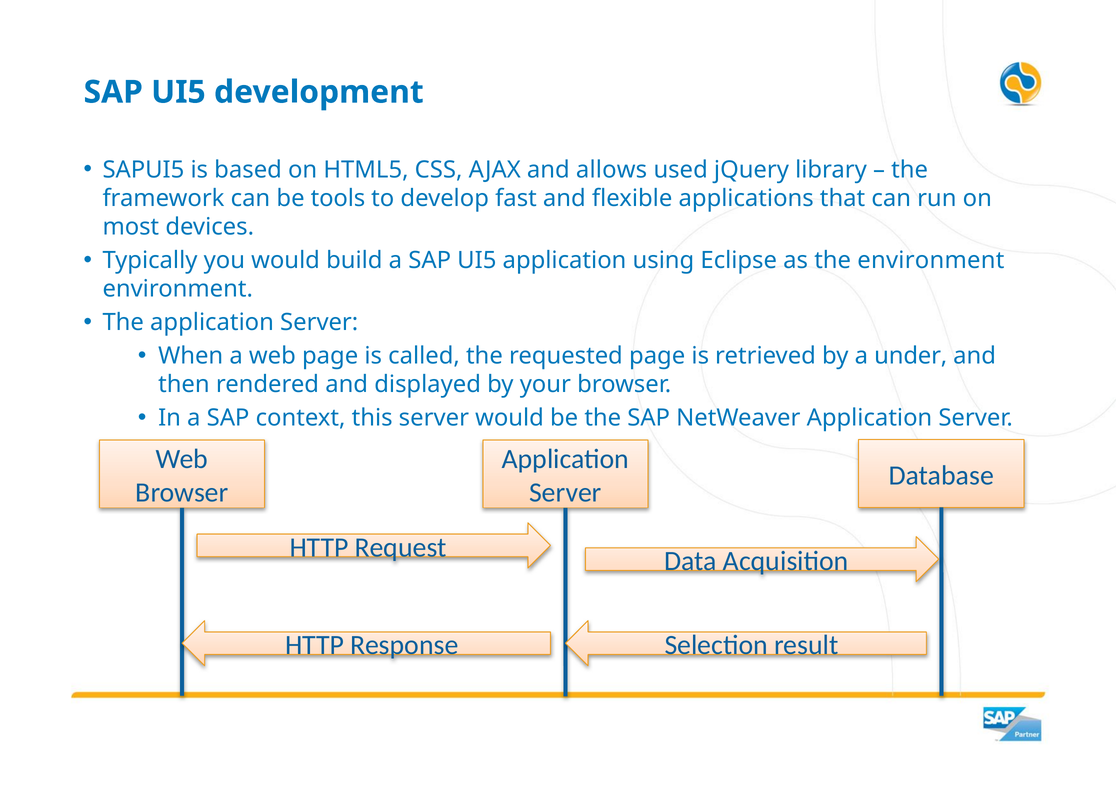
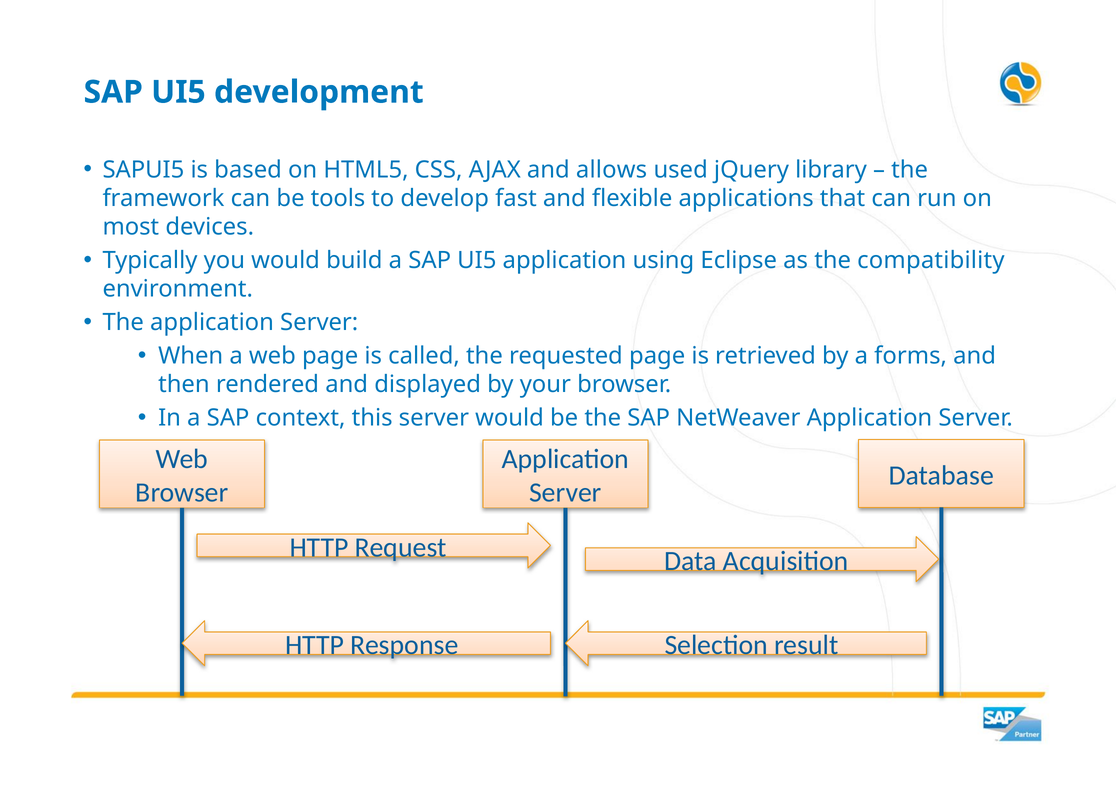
the environment: environment -> compatibility (931, 260)
under: under -> forms (911, 356)
